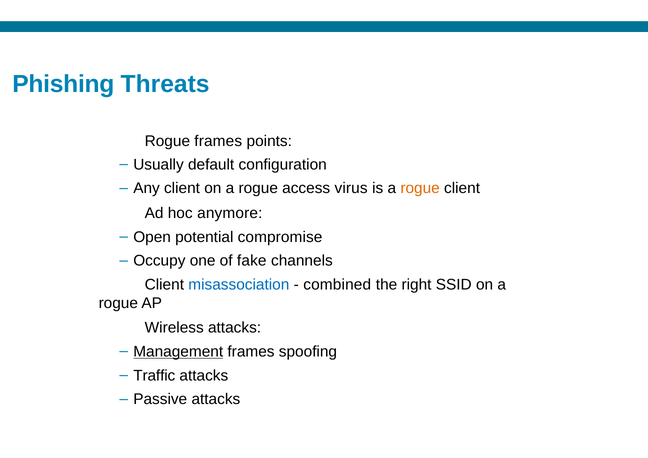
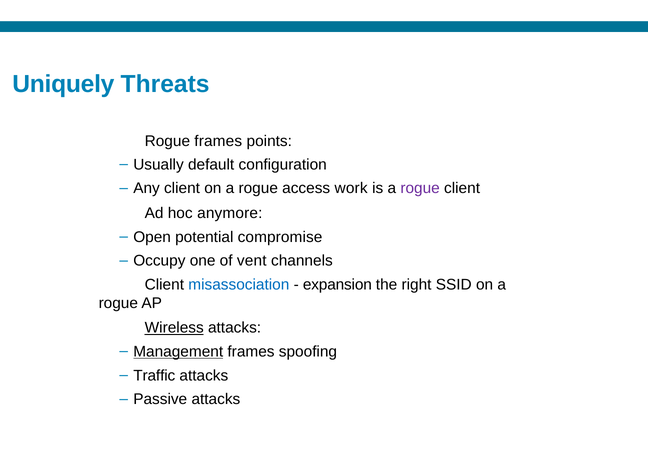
Phishing: Phishing -> Uniquely (63, 84)
virus: virus -> work (351, 188)
rogue colour: orange -> purple (420, 188)
fake: fake -> vent (252, 261)
combined: combined -> expansion (337, 285)
Wireless underline: none -> present (174, 328)
